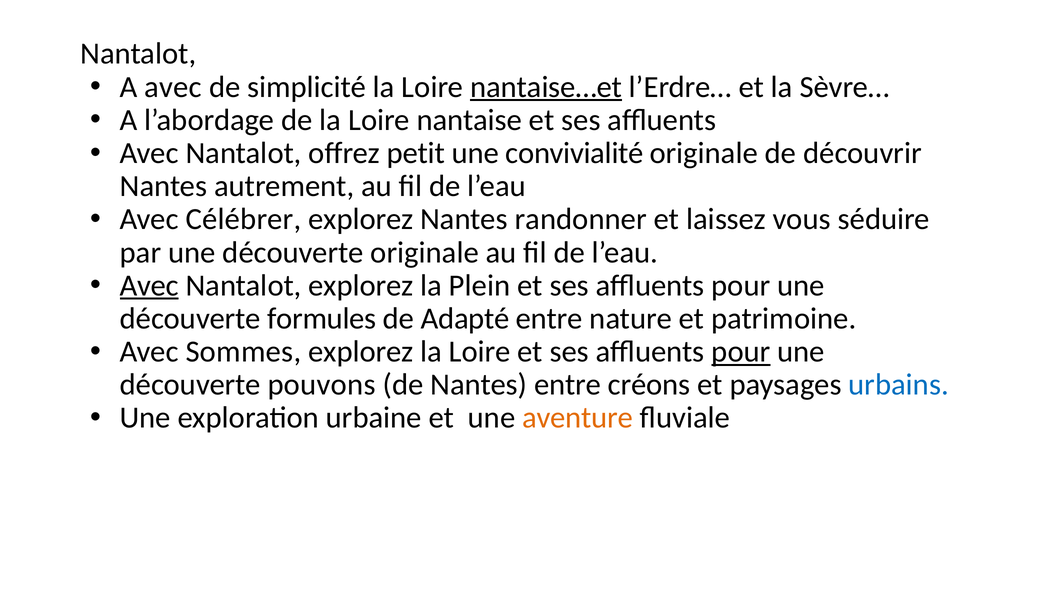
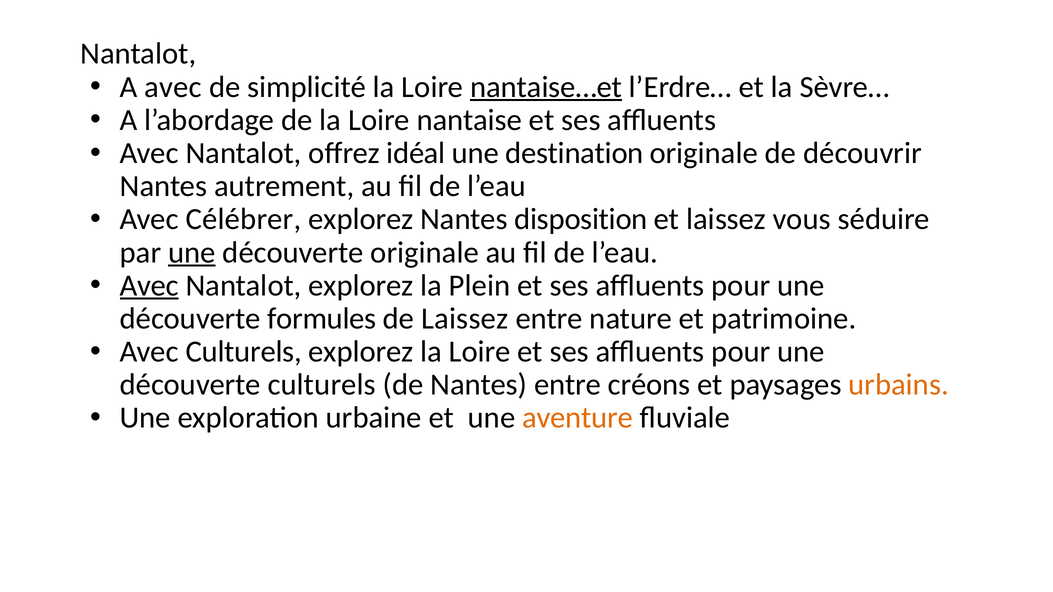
petit: petit -> idéal (416, 153)
convivialité: convivialité -> destination (574, 153)
randonner: randonner -> disposition (581, 219)
une underline: none -> present (192, 252)
de Adapté: Adapté -> Laissez (465, 319)
Avec Sommes: Sommes -> Culturels (244, 352)
pour underline: present -> none (741, 352)
découverte pouvons: pouvons -> culturels (322, 385)
urbains colour: blue -> orange (899, 385)
